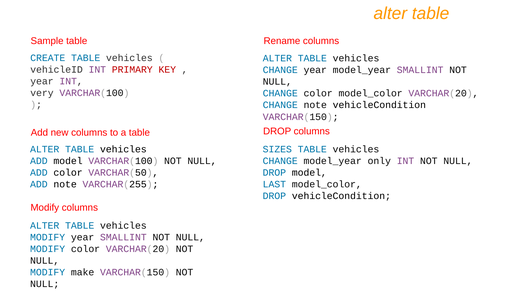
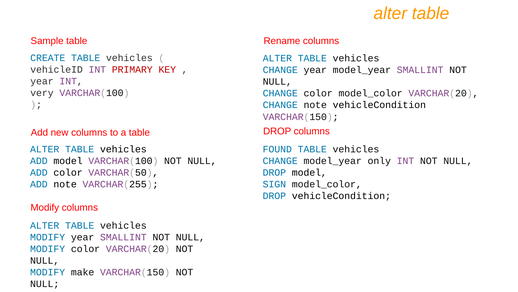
SIZES: SIZES -> FOUND (277, 149)
LAST: LAST -> SIGN (274, 184)
